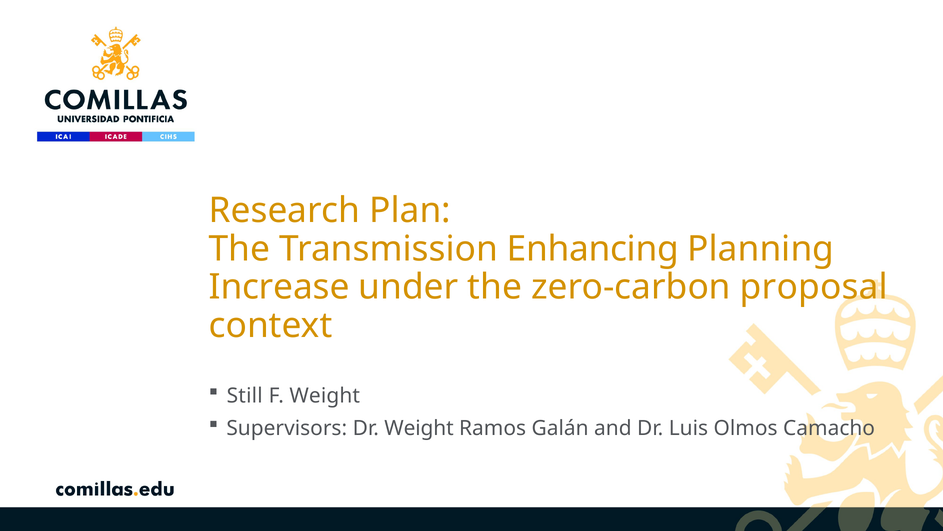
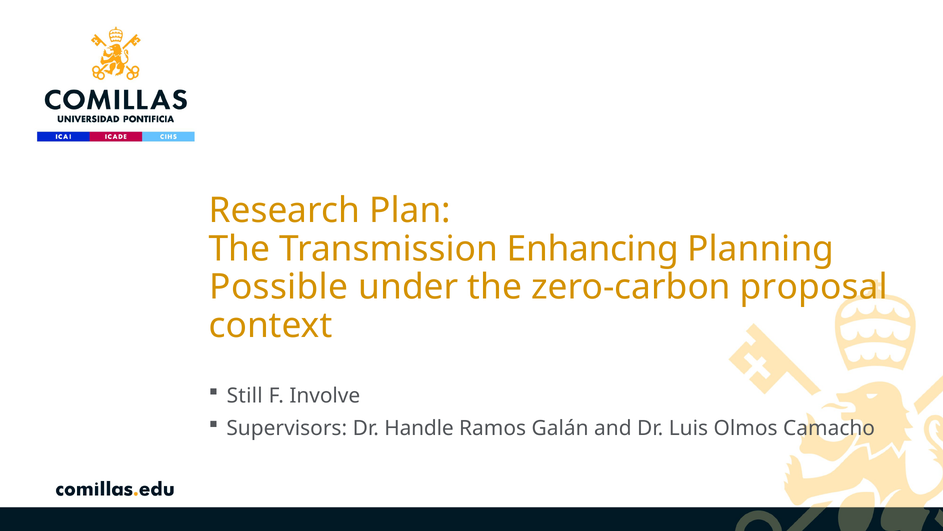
Increase: Increase -> Possible (279, 287)
F Weight: Weight -> Involve (325, 395)
Dr Weight: Weight -> Handle (419, 428)
